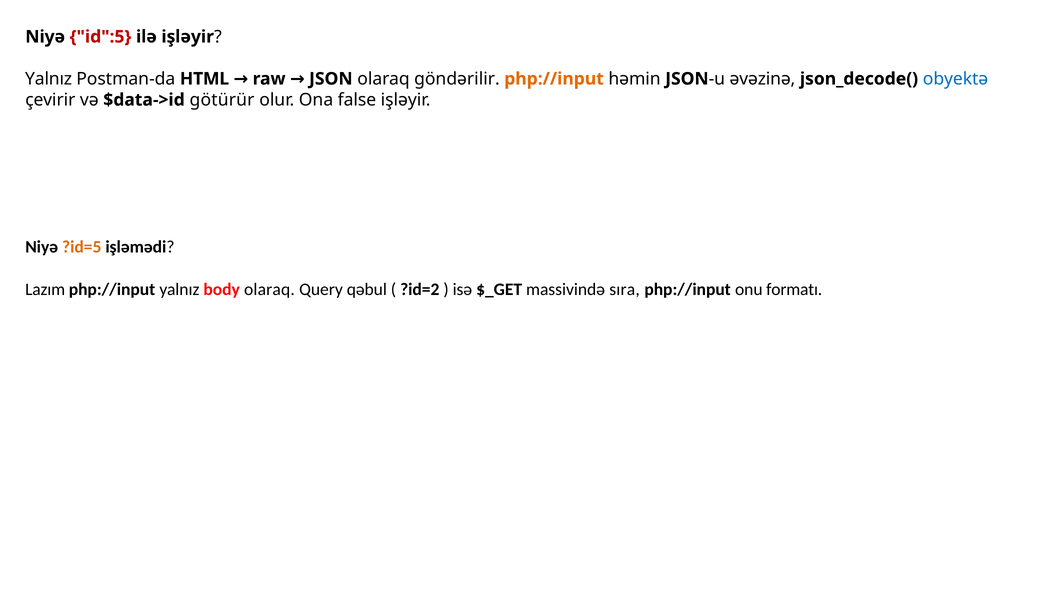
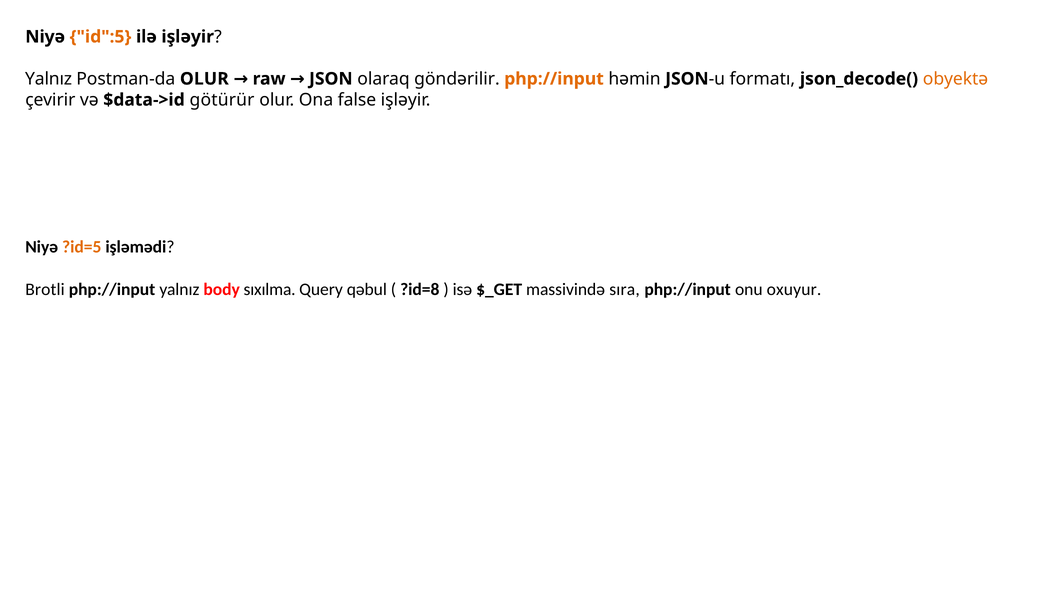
id":5 colour: red -> orange (101, 37)
əvəzinə: əvəzinə -> formatı (762, 79)
obyektə colour: blue -> orange (956, 79)
Postman-da HTML: HTML -> OLUR (204, 79)
Lazım: Lazım -> Brotli (45, 289)
body olaraq: olaraq -> sıxılma (270, 289)
?id=2: ?id=2 -> ?id=8 (420, 289)
formatı: formatı -> oxuyur (794, 289)
